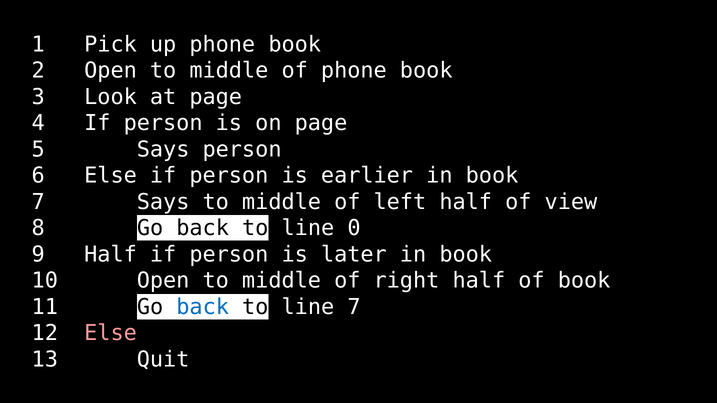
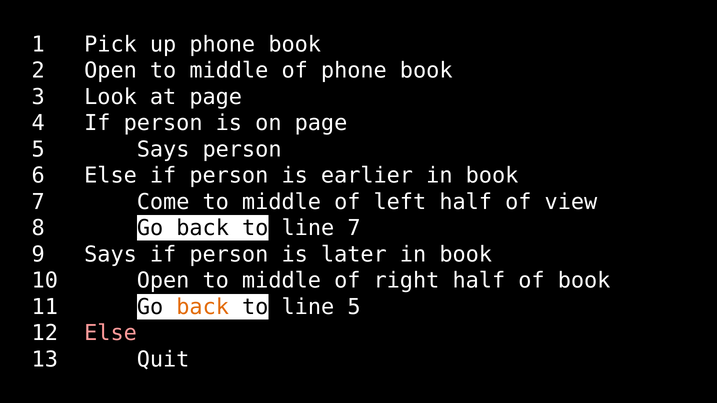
7 Says: Says -> Come (163, 202)
line 0: 0 -> 7 (354, 228)
9 Half: Half -> Says (111, 255)
back colour: blue -> orange (203, 307)
line 7: 7 -> 5 (354, 307)
